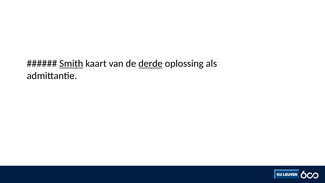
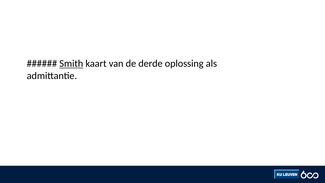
derde underline: present -> none (150, 64)
